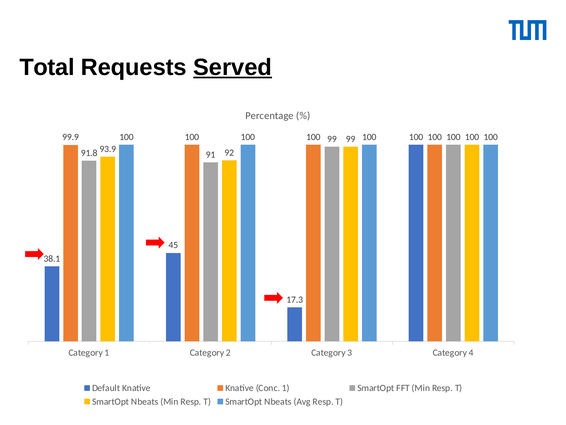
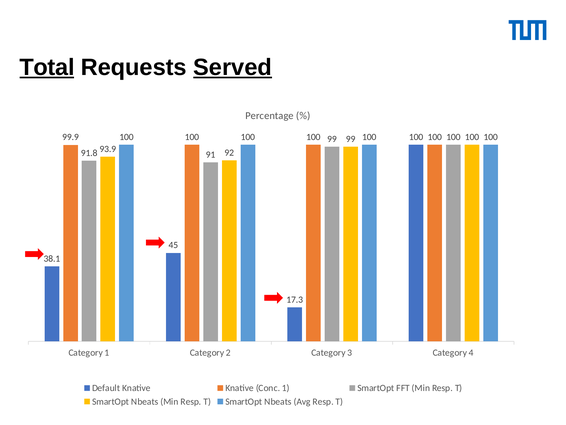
Total underline: none -> present (47, 67)
